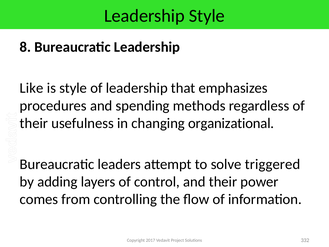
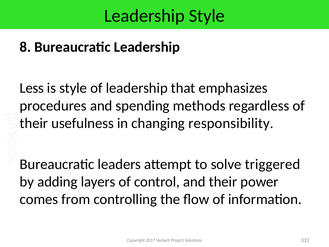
Like: Like -> Less (32, 88)
organizational: organizational -> responsibility (231, 123)
